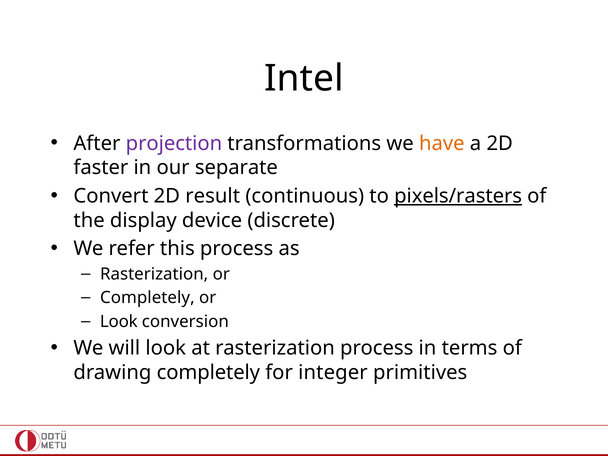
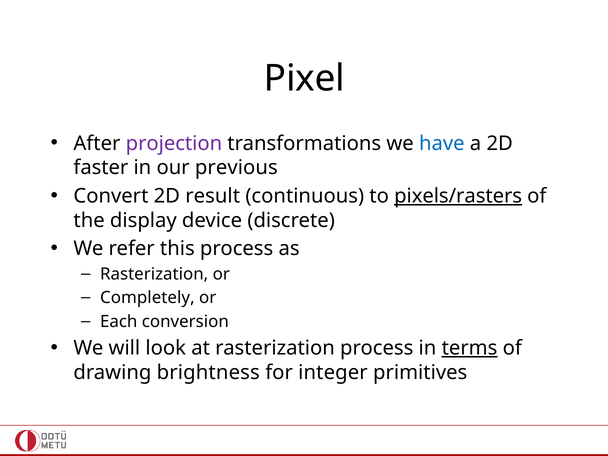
Intel: Intel -> Pixel (304, 79)
have colour: orange -> blue (442, 143)
separate: separate -> previous (236, 168)
Look: Look -> Each (119, 322)
terms underline: none -> present (470, 348)
drawing completely: completely -> brightness (208, 372)
